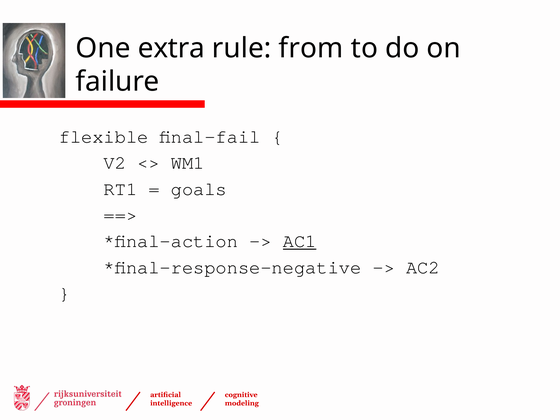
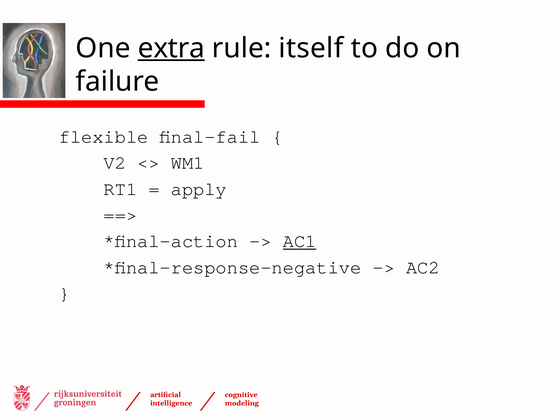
extra underline: none -> present (171, 48)
from: from -> itself (311, 48)
goals: goals -> apply (199, 189)
